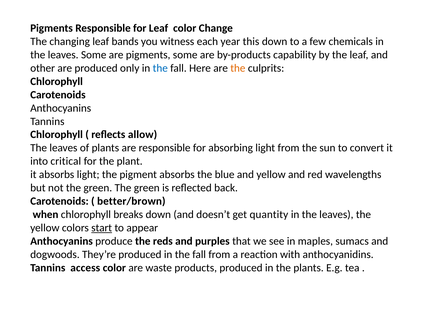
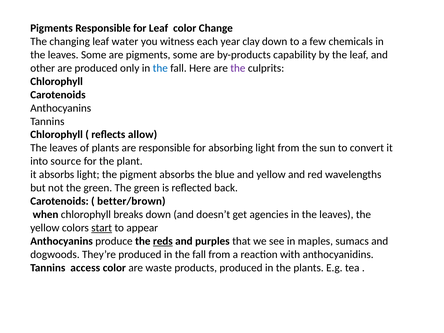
bands: bands -> water (125, 41)
this: this -> clay (251, 41)
the colour: orange -> purple (238, 68)
critical: critical -> source (66, 161)
quantity: quantity -> agencies (269, 215)
reds underline: none -> present (163, 241)
